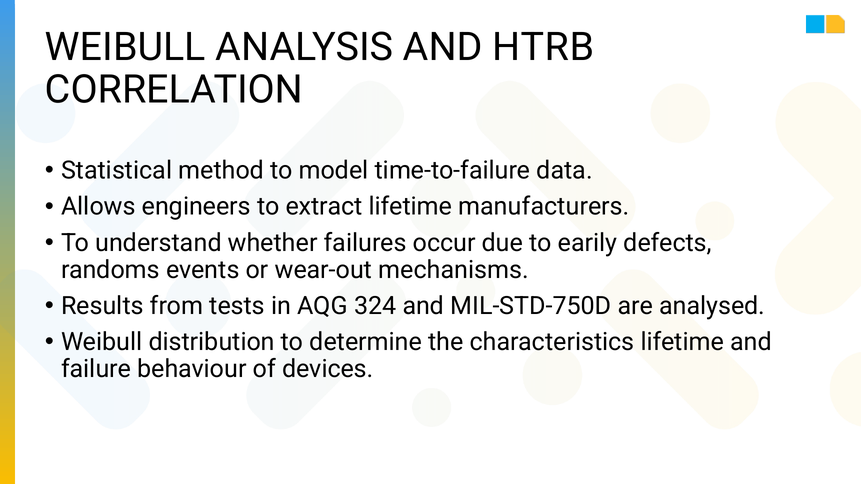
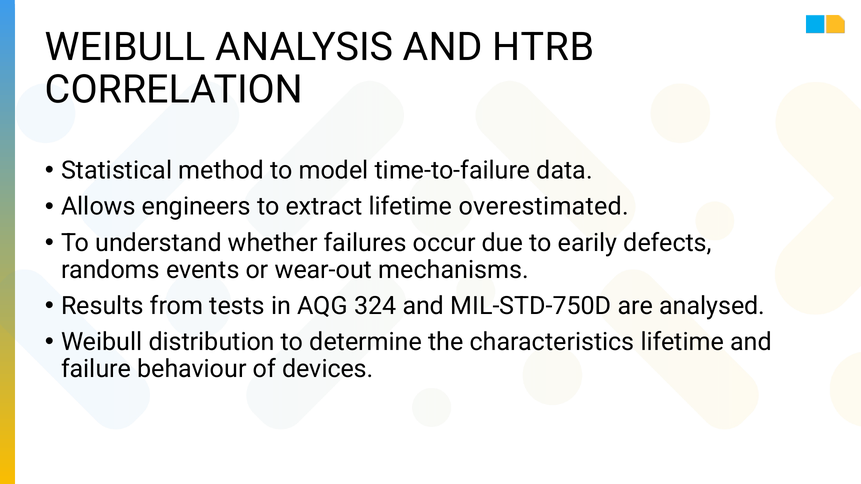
manufacturers: manufacturers -> overestimated (544, 207)
